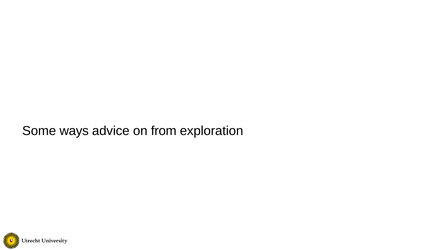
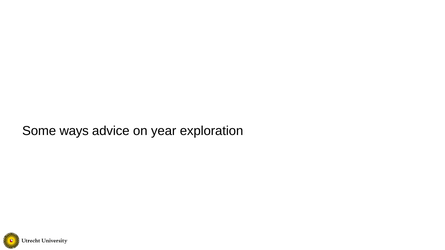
from: from -> year (164, 131)
